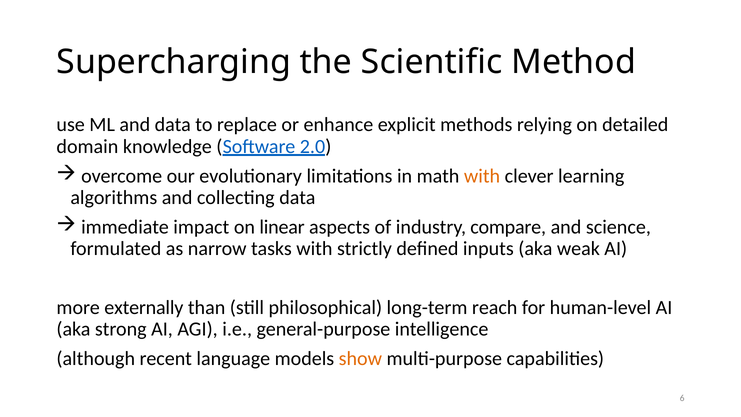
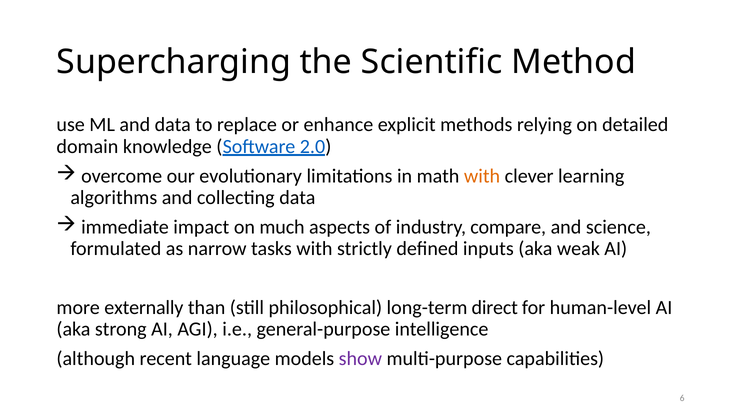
linear: linear -> much (282, 227)
reach: reach -> direct (495, 307)
show colour: orange -> purple (360, 358)
